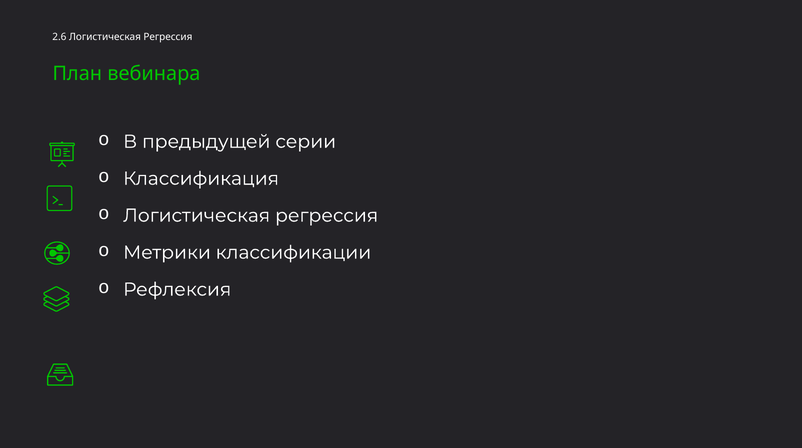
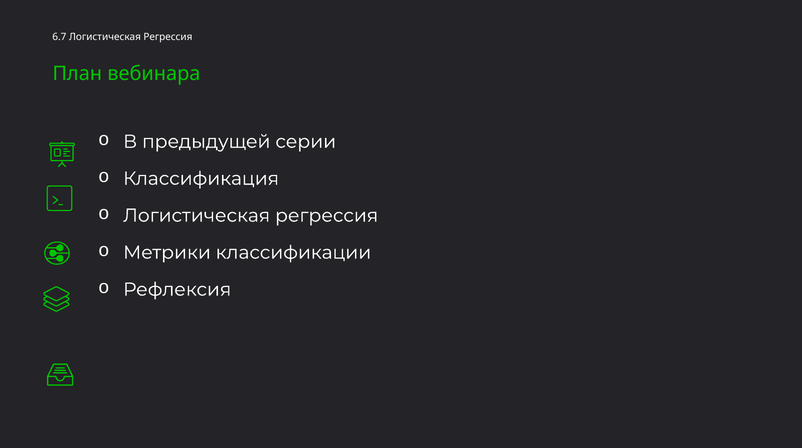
2.6: 2.6 -> 6.7 (59, 37)
